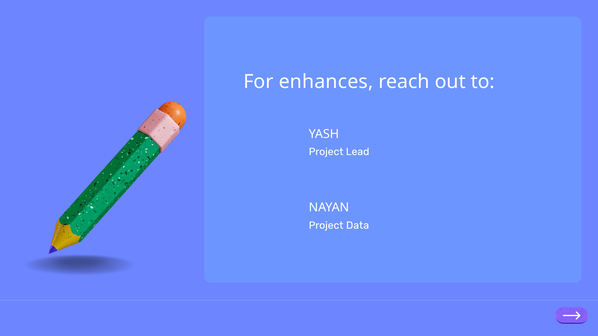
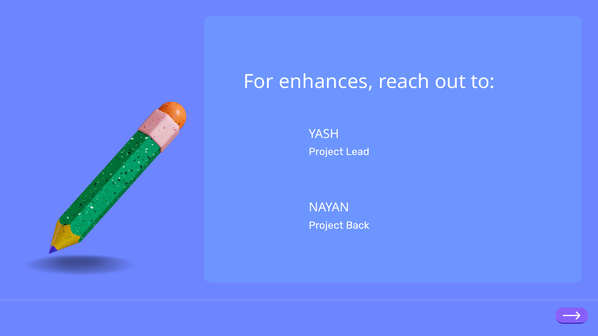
Data: Data -> Back (358, 226)
